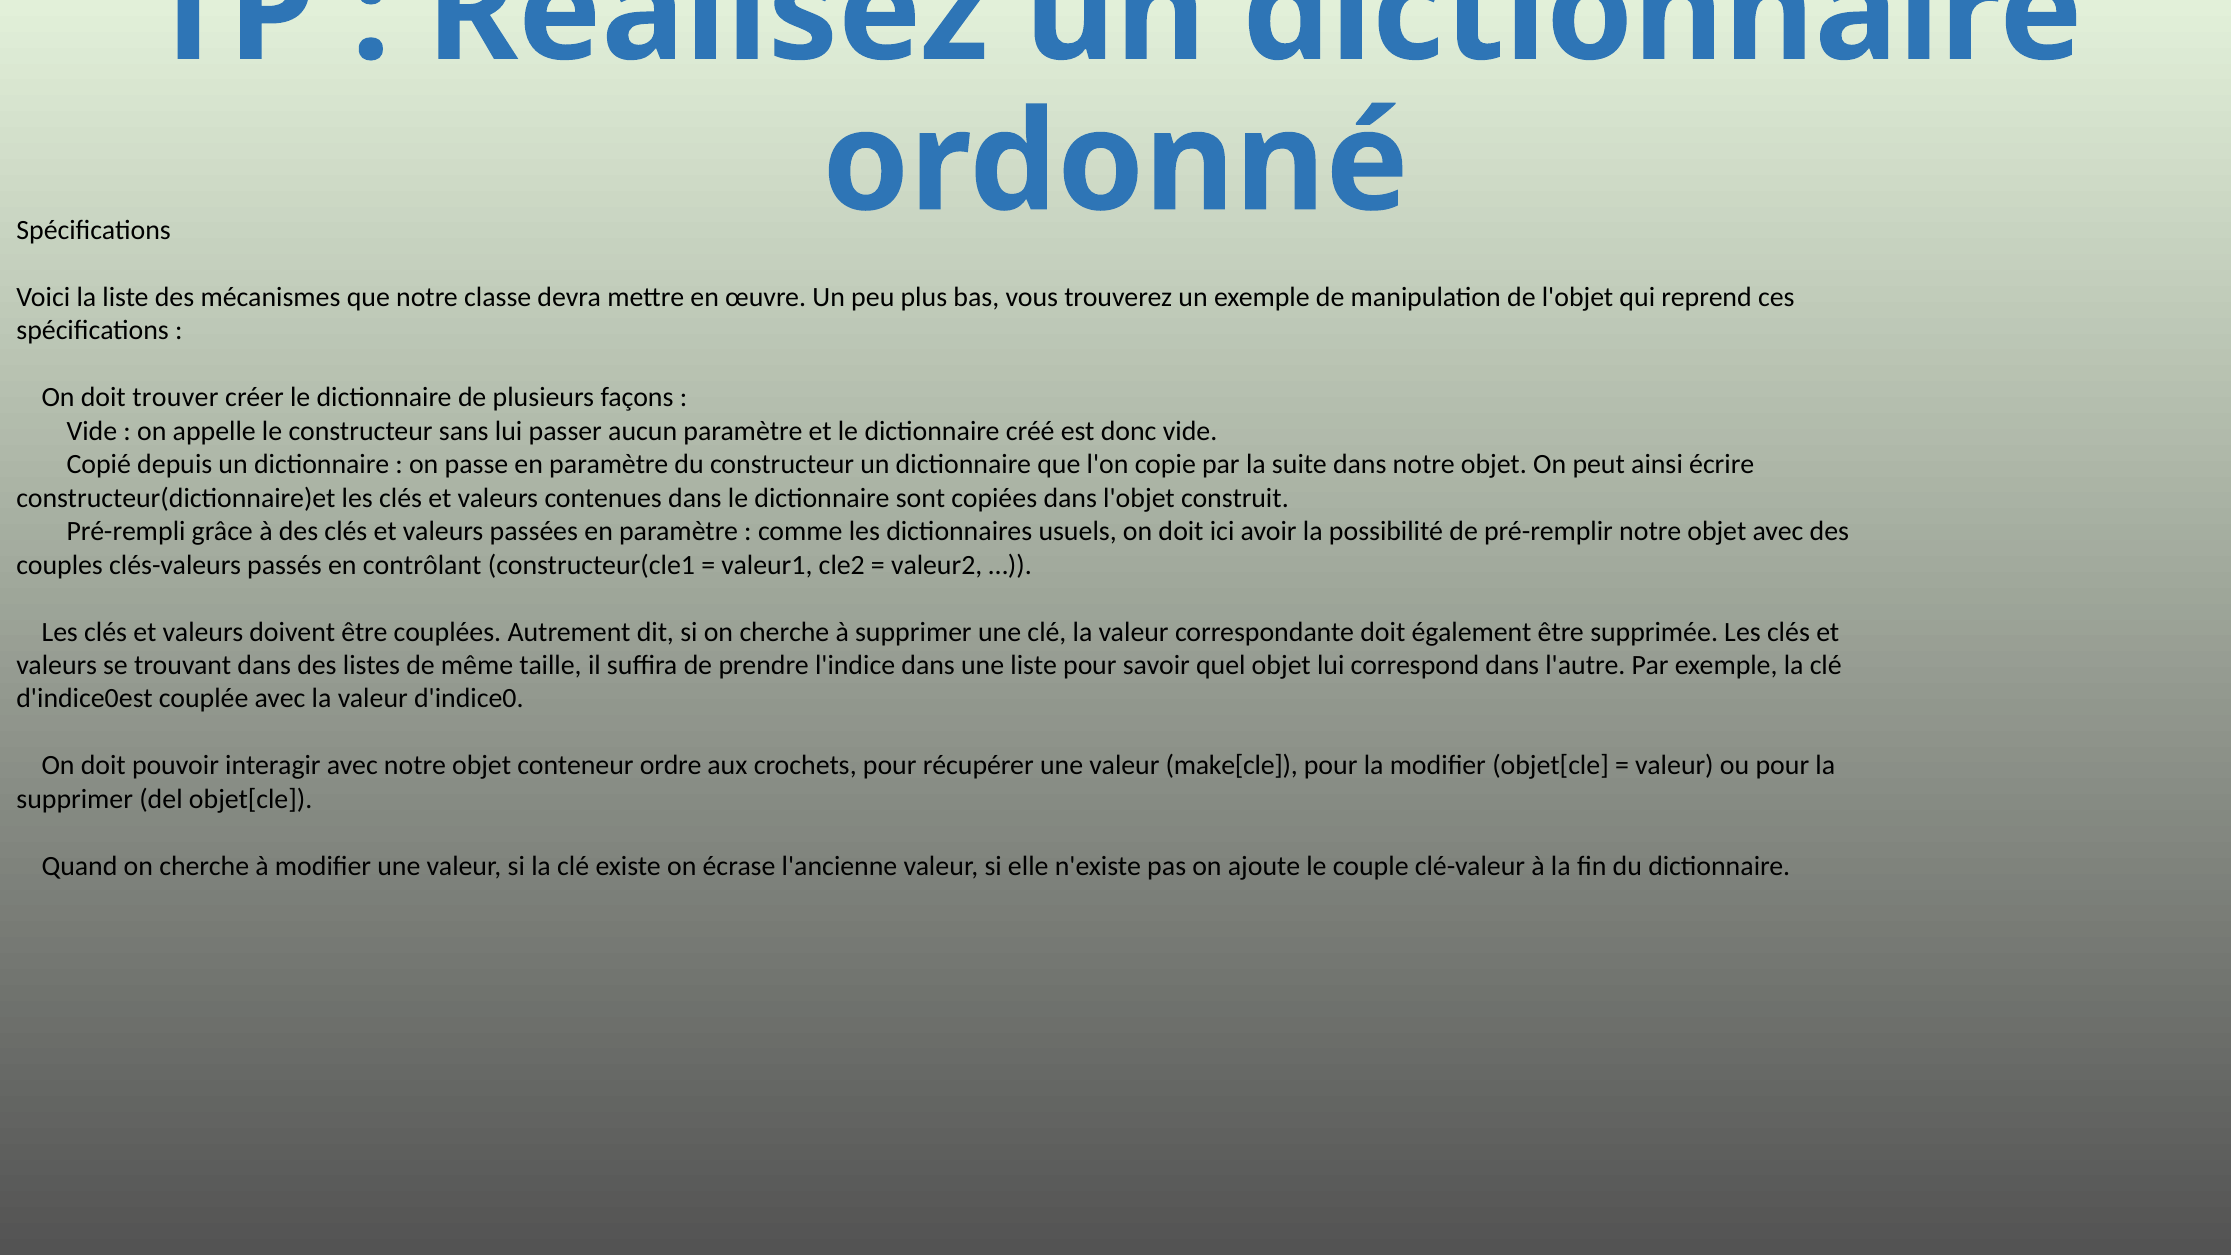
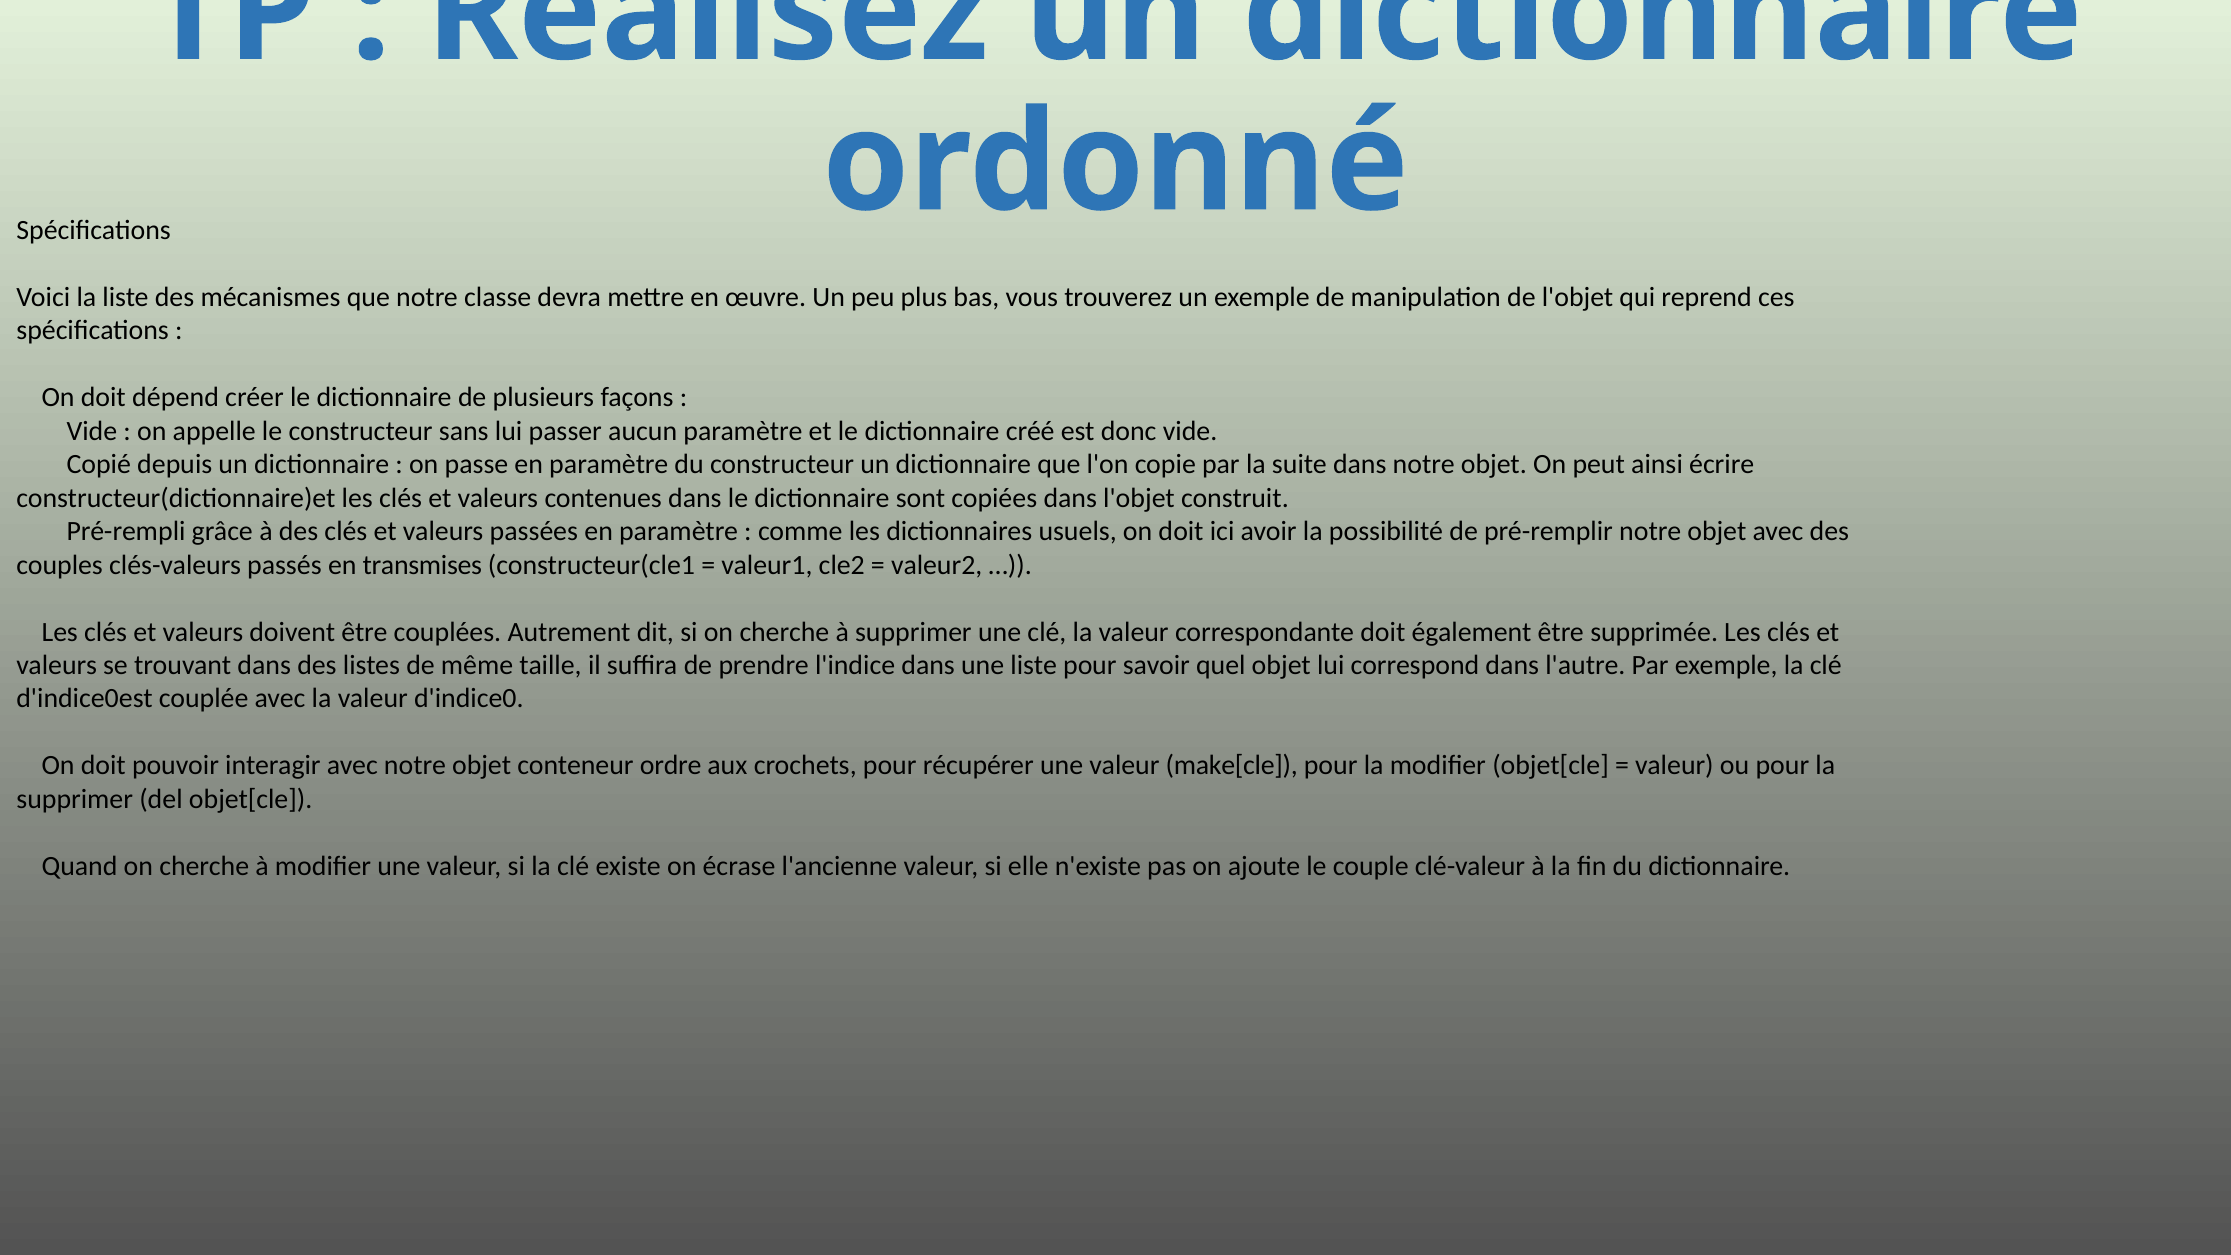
trouver: trouver -> dépend (175, 398)
contrôlant: contrôlant -> transmises (422, 565)
